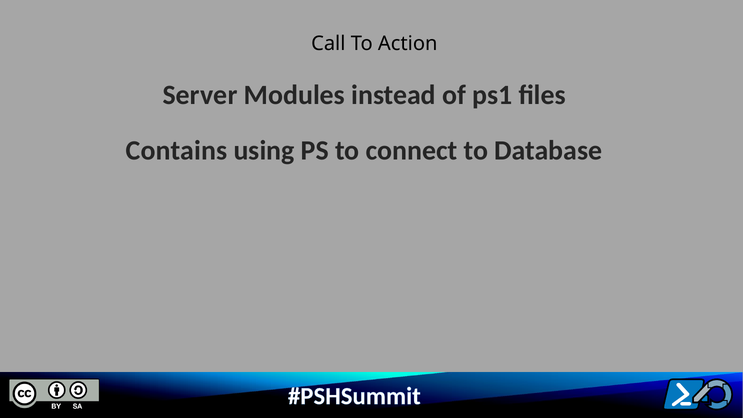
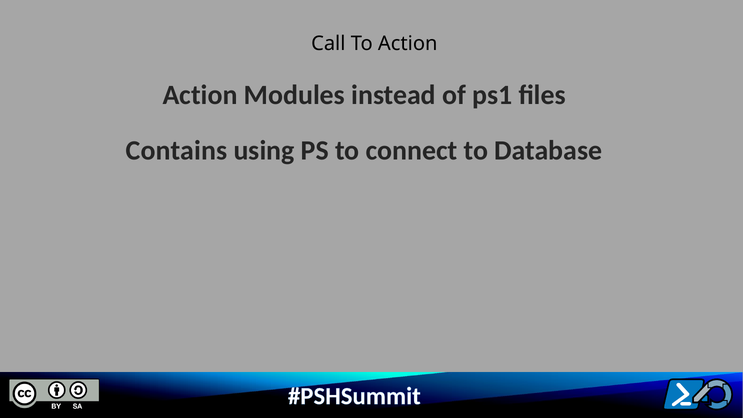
Server: Server -> Action (200, 95)
